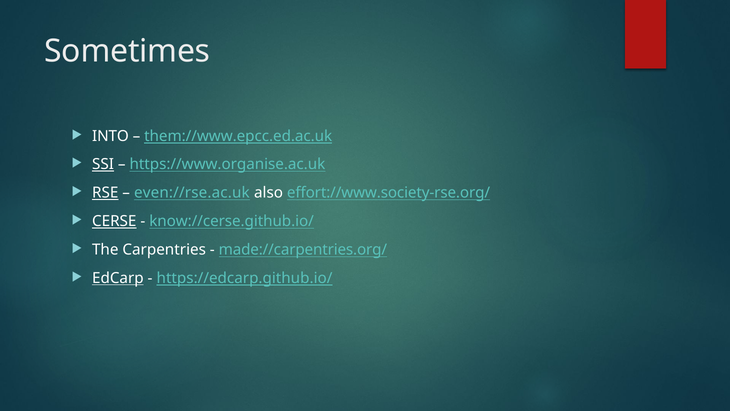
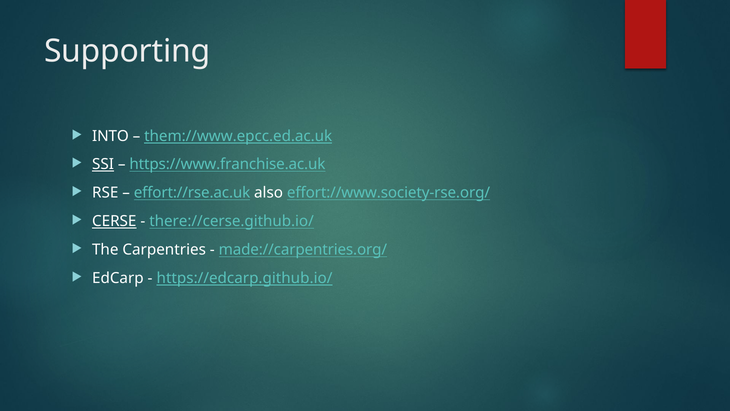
Sometimes: Sometimes -> Supporting (127, 51)
https://www.organise.ac.uk: https://www.organise.ac.uk -> https://www.franchise.ac.uk (227, 164)
RSE underline: present -> none (105, 193)
even://rse.ac.uk: even://rse.ac.uk -> effort://rse.ac.uk (192, 193)
know://cerse.github.io/: know://cerse.github.io/ -> there://cerse.github.io/ (232, 221)
EdCarp underline: present -> none (118, 278)
